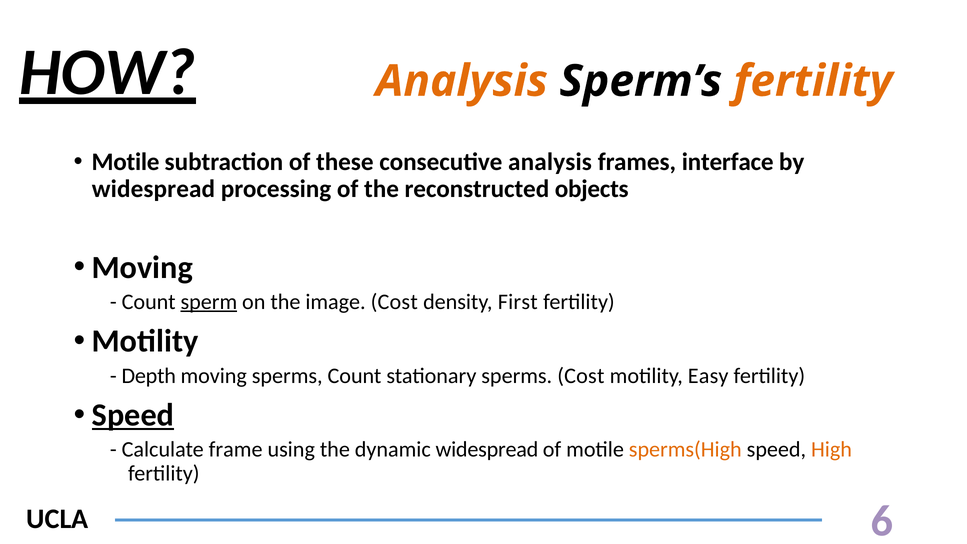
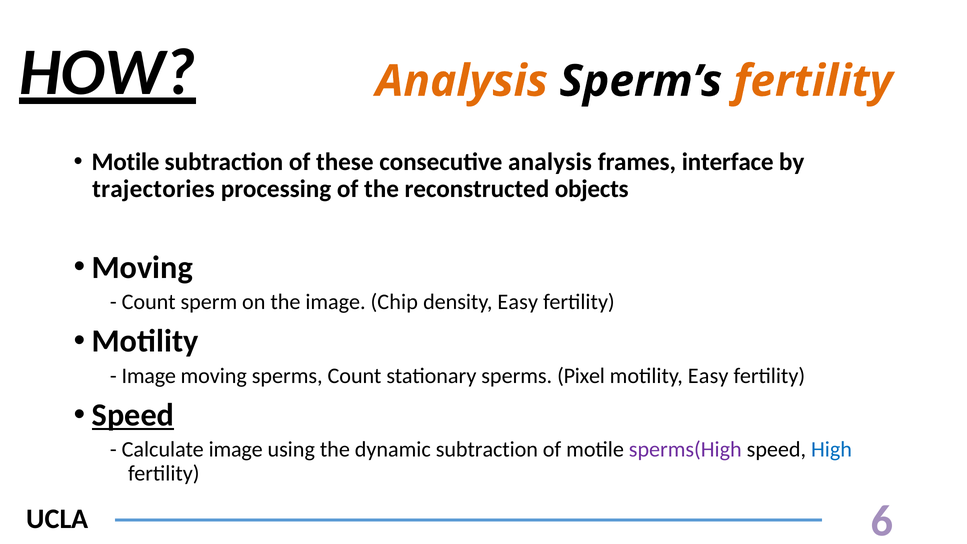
widespread: widespread -> trajectories (153, 189)
sperm underline: present -> none (209, 302)
image Cost: Cost -> Chip (394, 302)
density First: First -> Easy (518, 302)
Depth: Depth -> Image (149, 376)
sperms Cost: Cost -> Pixel (581, 376)
Calculate frame: frame -> image (236, 450)
dynamic widespread: widespread -> subtraction (487, 450)
sperms(High colour: orange -> purple (685, 450)
High colour: orange -> blue (831, 450)
